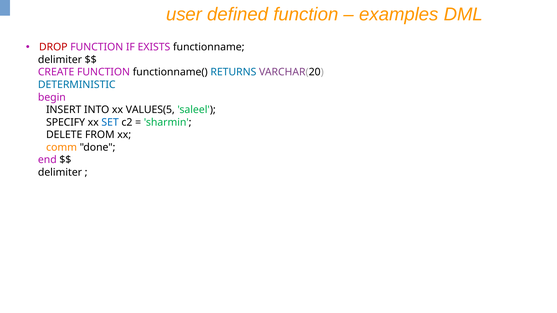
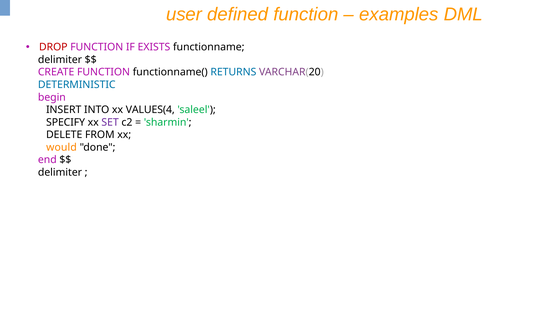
VALUES(5: VALUES(5 -> VALUES(4 (150, 110)
SET colour: blue -> purple (110, 122)
comm: comm -> would (61, 147)
